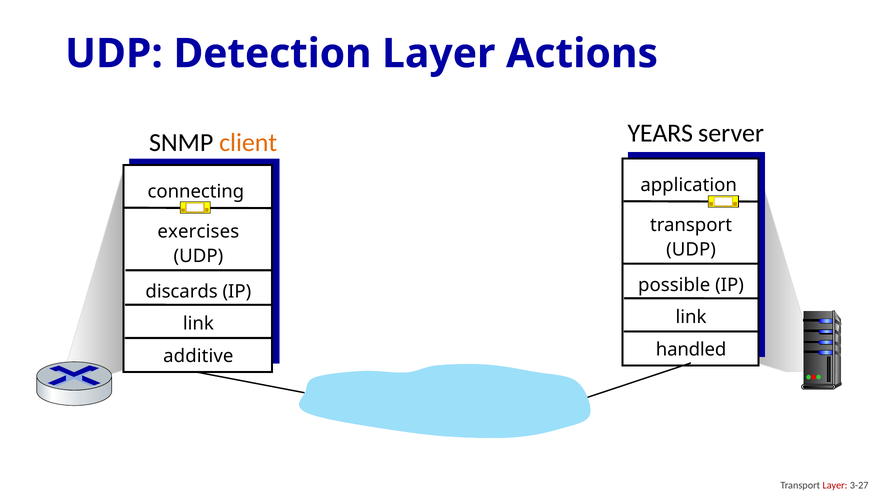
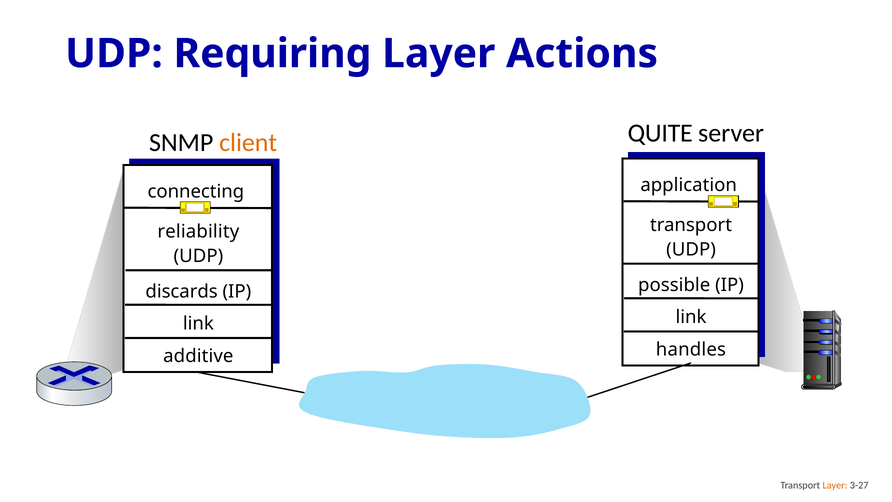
Detection: Detection -> Requiring (272, 54)
YEARS: YEARS -> QUITE (660, 133)
exercises: exercises -> reliability (198, 232)
handled: handled -> handles (691, 350)
Layer colour: red -> orange (835, 485)
